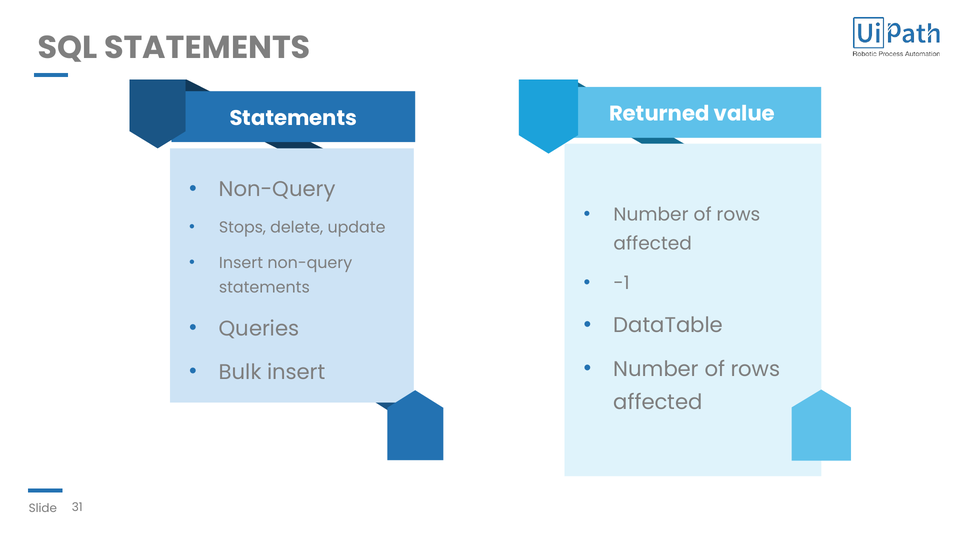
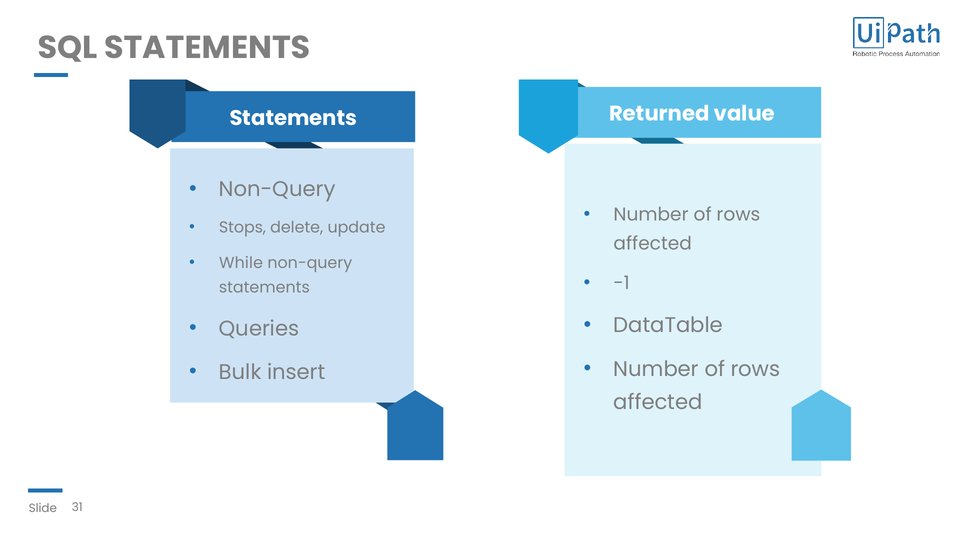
Insert: Insert -> While (241, 263)
